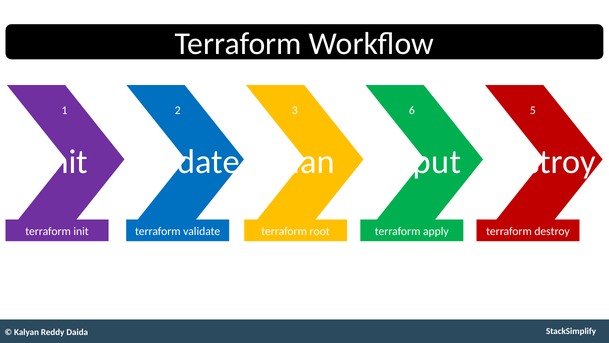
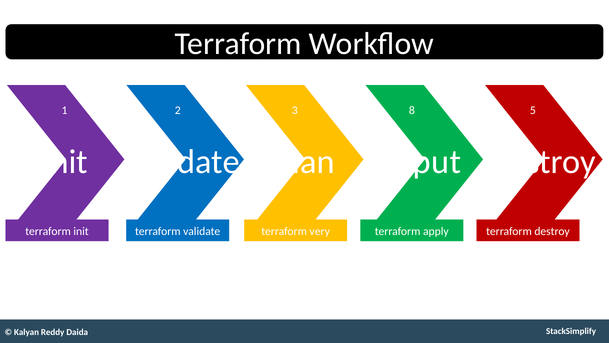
6: 6 -> 8 (412, 110)
root: root -> very (320, 231)
